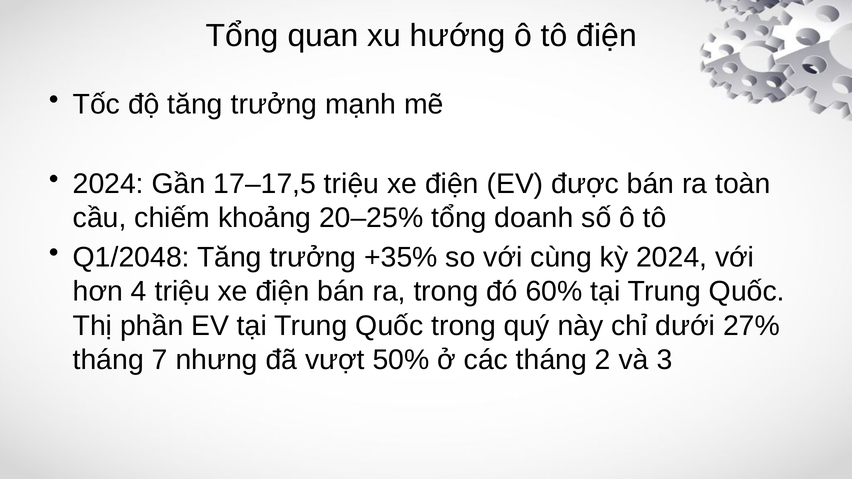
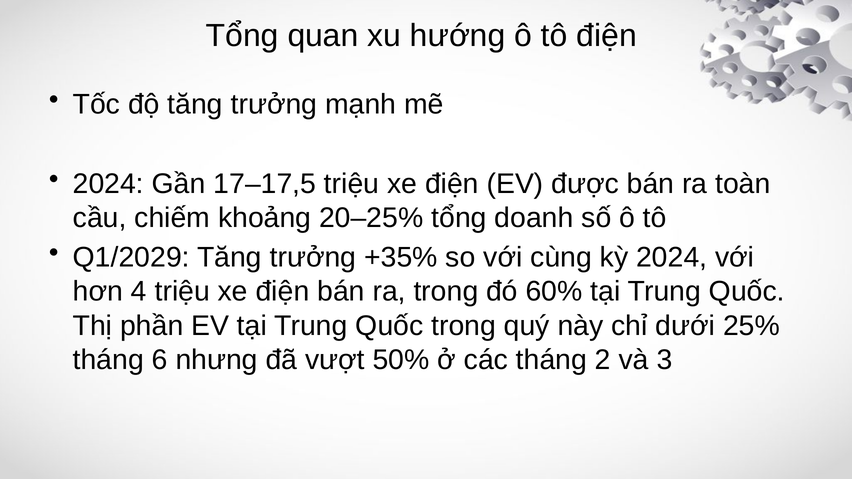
Q1/2048: Q1/2048 -> Q1/2029 (131, 258)
27%: 27% -> 25% (752, 326)
7: 7 -> 6 (160, 360)
